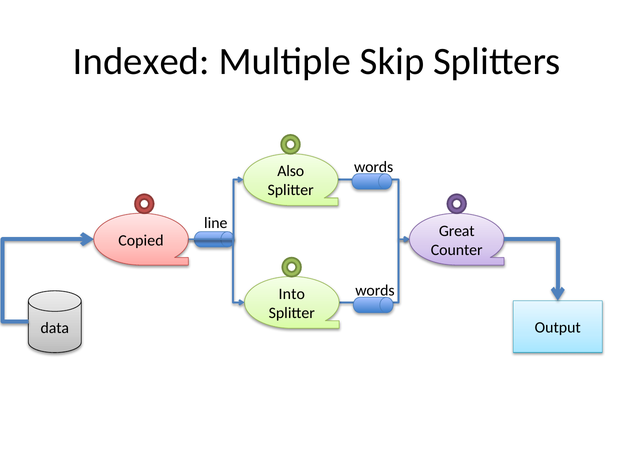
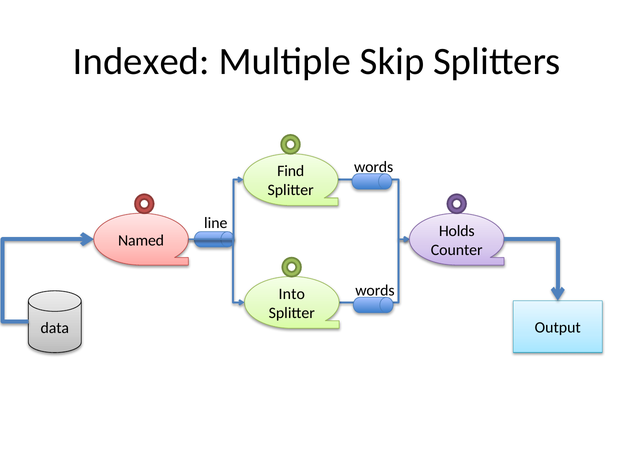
Also: Also -> Find (291, 171)
Great: Great -> Holds (457, 231)
Copied: Copied -> Named (141, 241)
